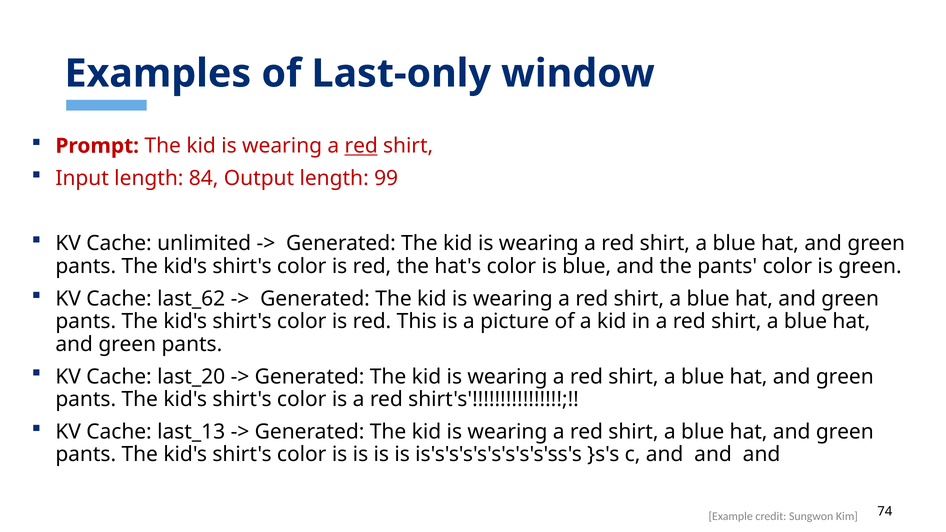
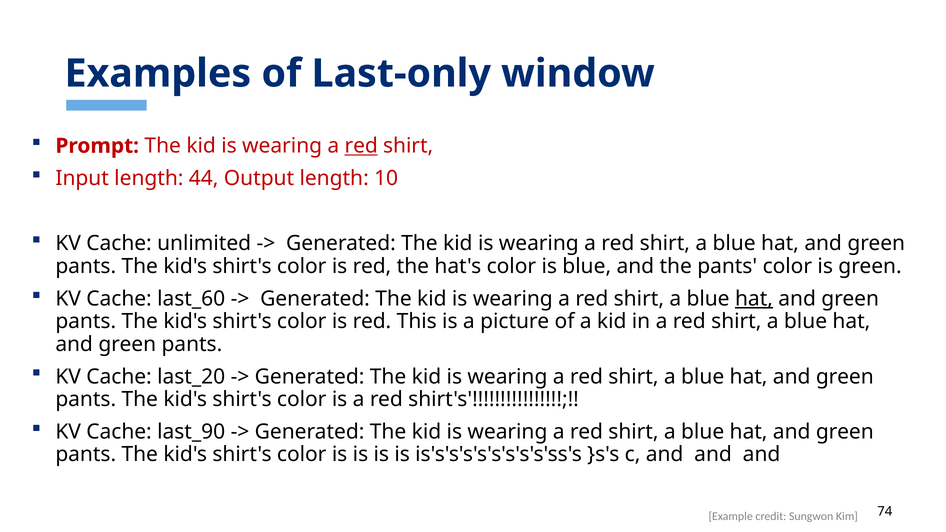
84: 84 -> 44 (204, 178)
99: 99 -> 10 (386, 178)
last_62: last_62 -> last_60 (191, 299)
hat underline: none -> present (754, 299)
last_13: last_13 -> last_90 (191, 432)
